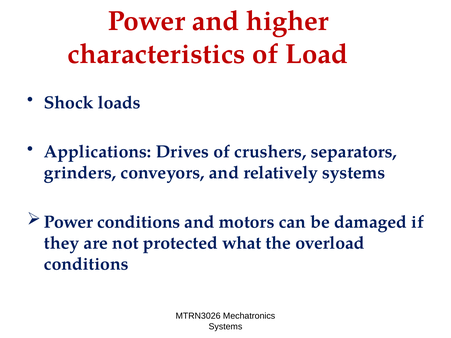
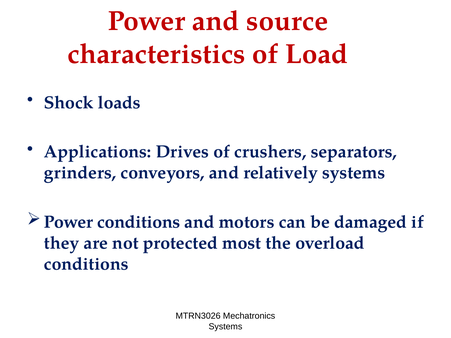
higher: higher -> source (287, 21)
what: what -> most (242, 243)
